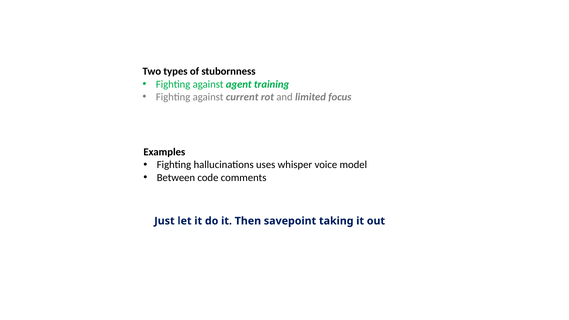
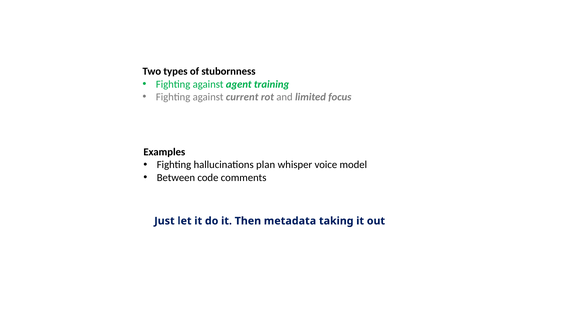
uses: uses -> plan (266, 165)
savepoint: savepoint -> metadata (290, 221)
